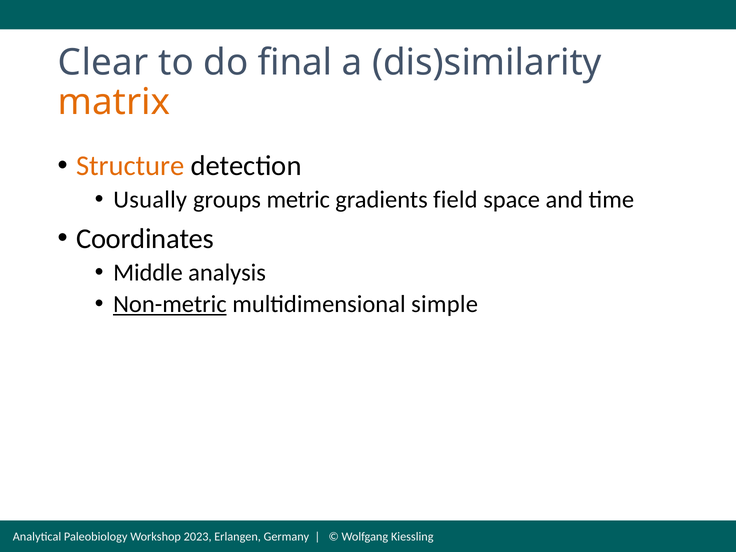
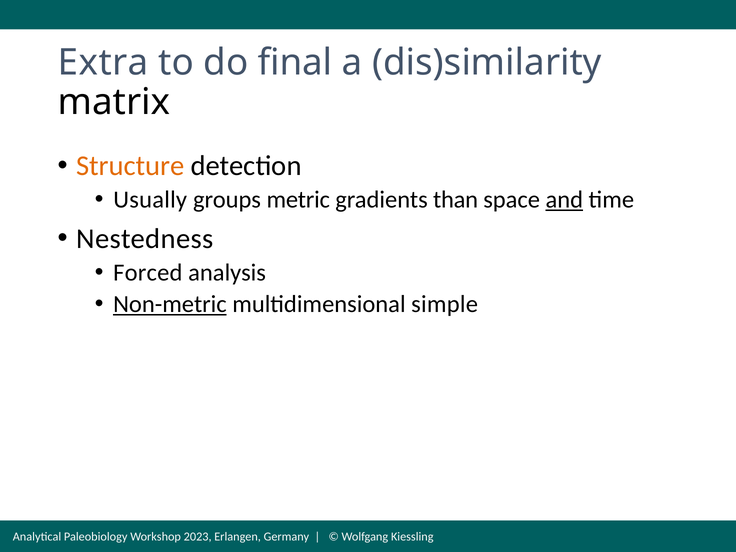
Clear: Clear -> Extra (103, 63)
matrix colour: orange -> black (114, 102)
field: field -> than (456, 200)
and underline: none -> present (564, 200)
Coordinates: Coordinates -> Nestedness (145, 239)
Middle: Middle -> Forced (148, 272)
